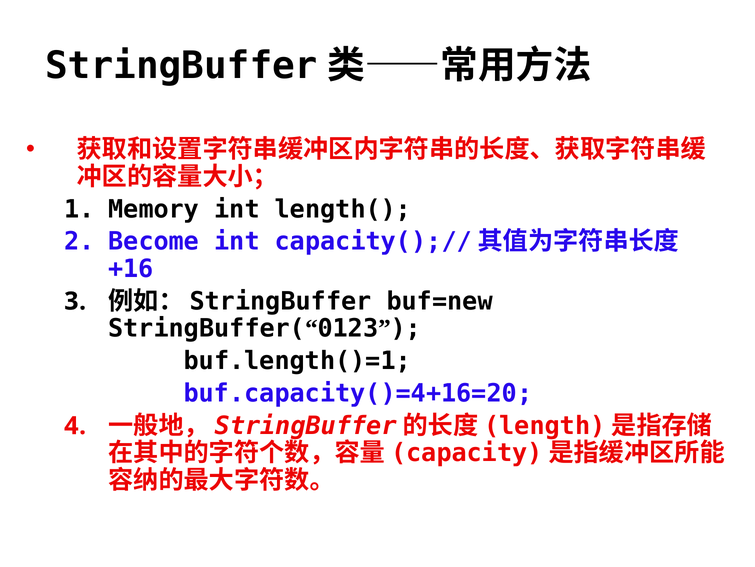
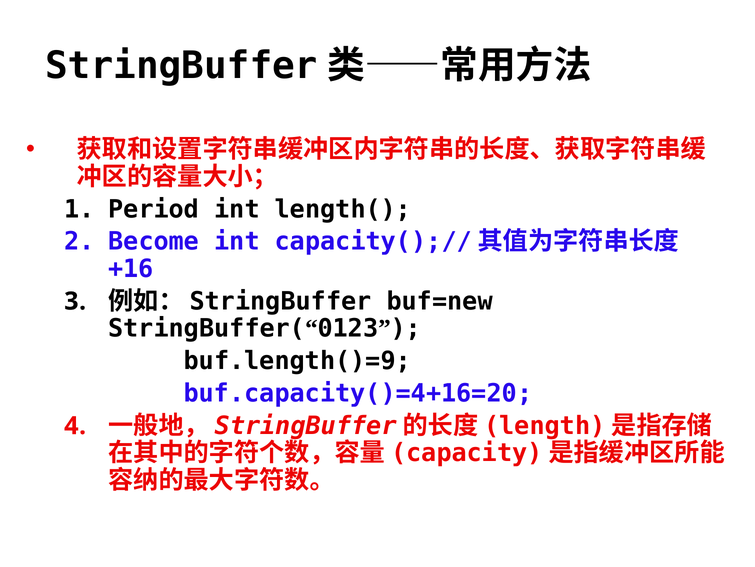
Memory: Memory -> Period (154, 209)
buf.length()=1: buf.length()=1 -> buf.length()=9 (297, 360)
